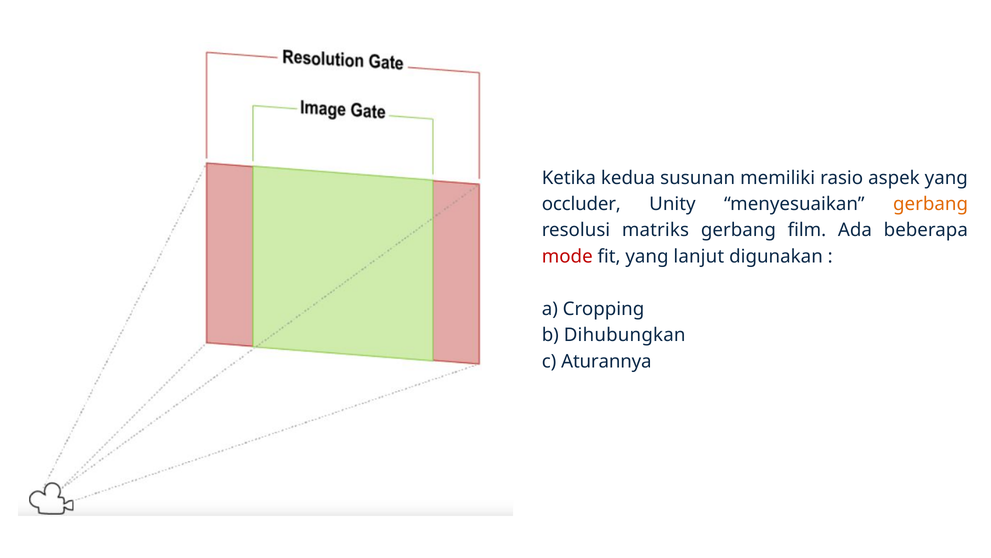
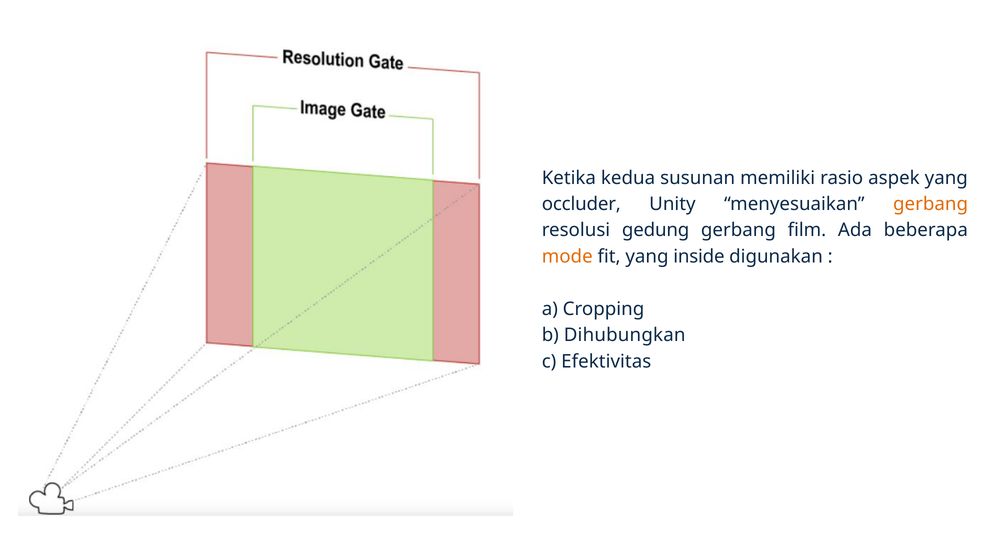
matriks: matriks -> gedung (656, 230)
mode colour: red -> orange (567, 256)
lanjut: lanjut -> inside (699, 256)
Aturannya: Aturannya -> Efektivitas (606, 361)
